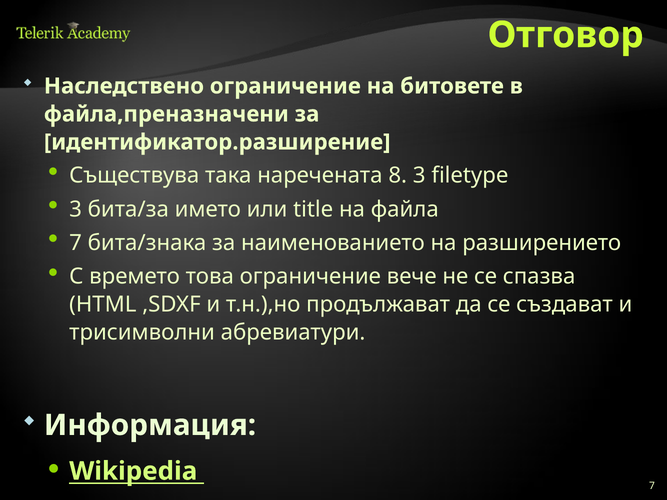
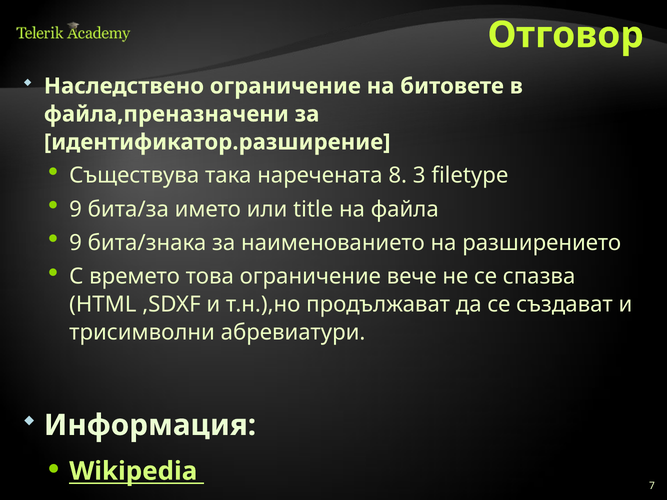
3: 3 -> 9 (76, 209)
7: 7 -> 9 (76, 243)
